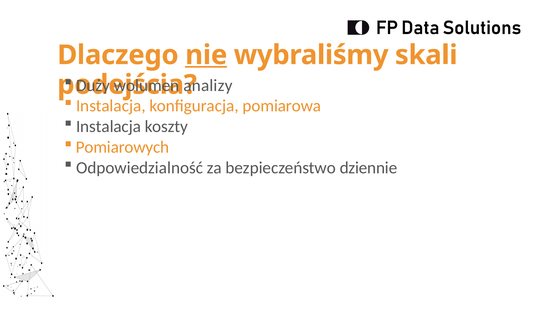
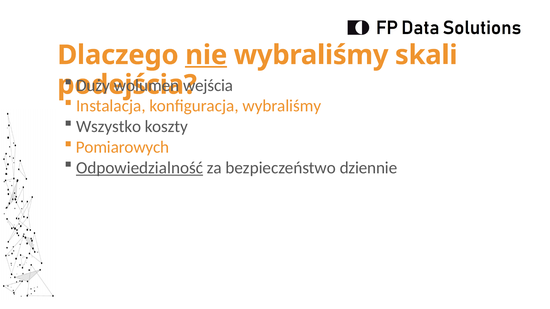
analizy: analizy -> wejścia (208, 85)
konfiguracja pomiarowa: pomiarowa -> wybraliśmy (282, 106)
Instalacja: Instalacja -> Wszystko (109, 127)
Odpowiedzialność underline: none -> present (140, 168)
